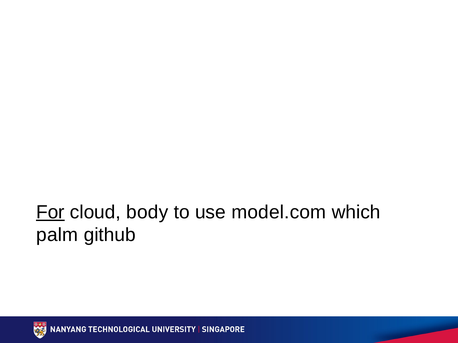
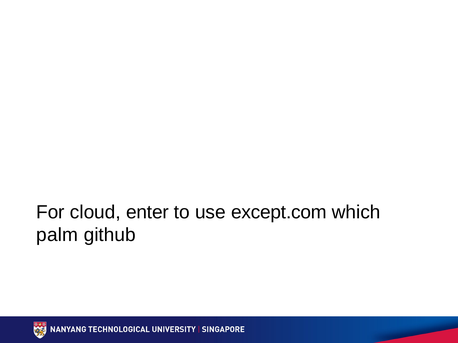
For underline: present -> none (50, 212)
body: body -> enter (147, 212)
model.com: model.com -> except.com (279, 212)
